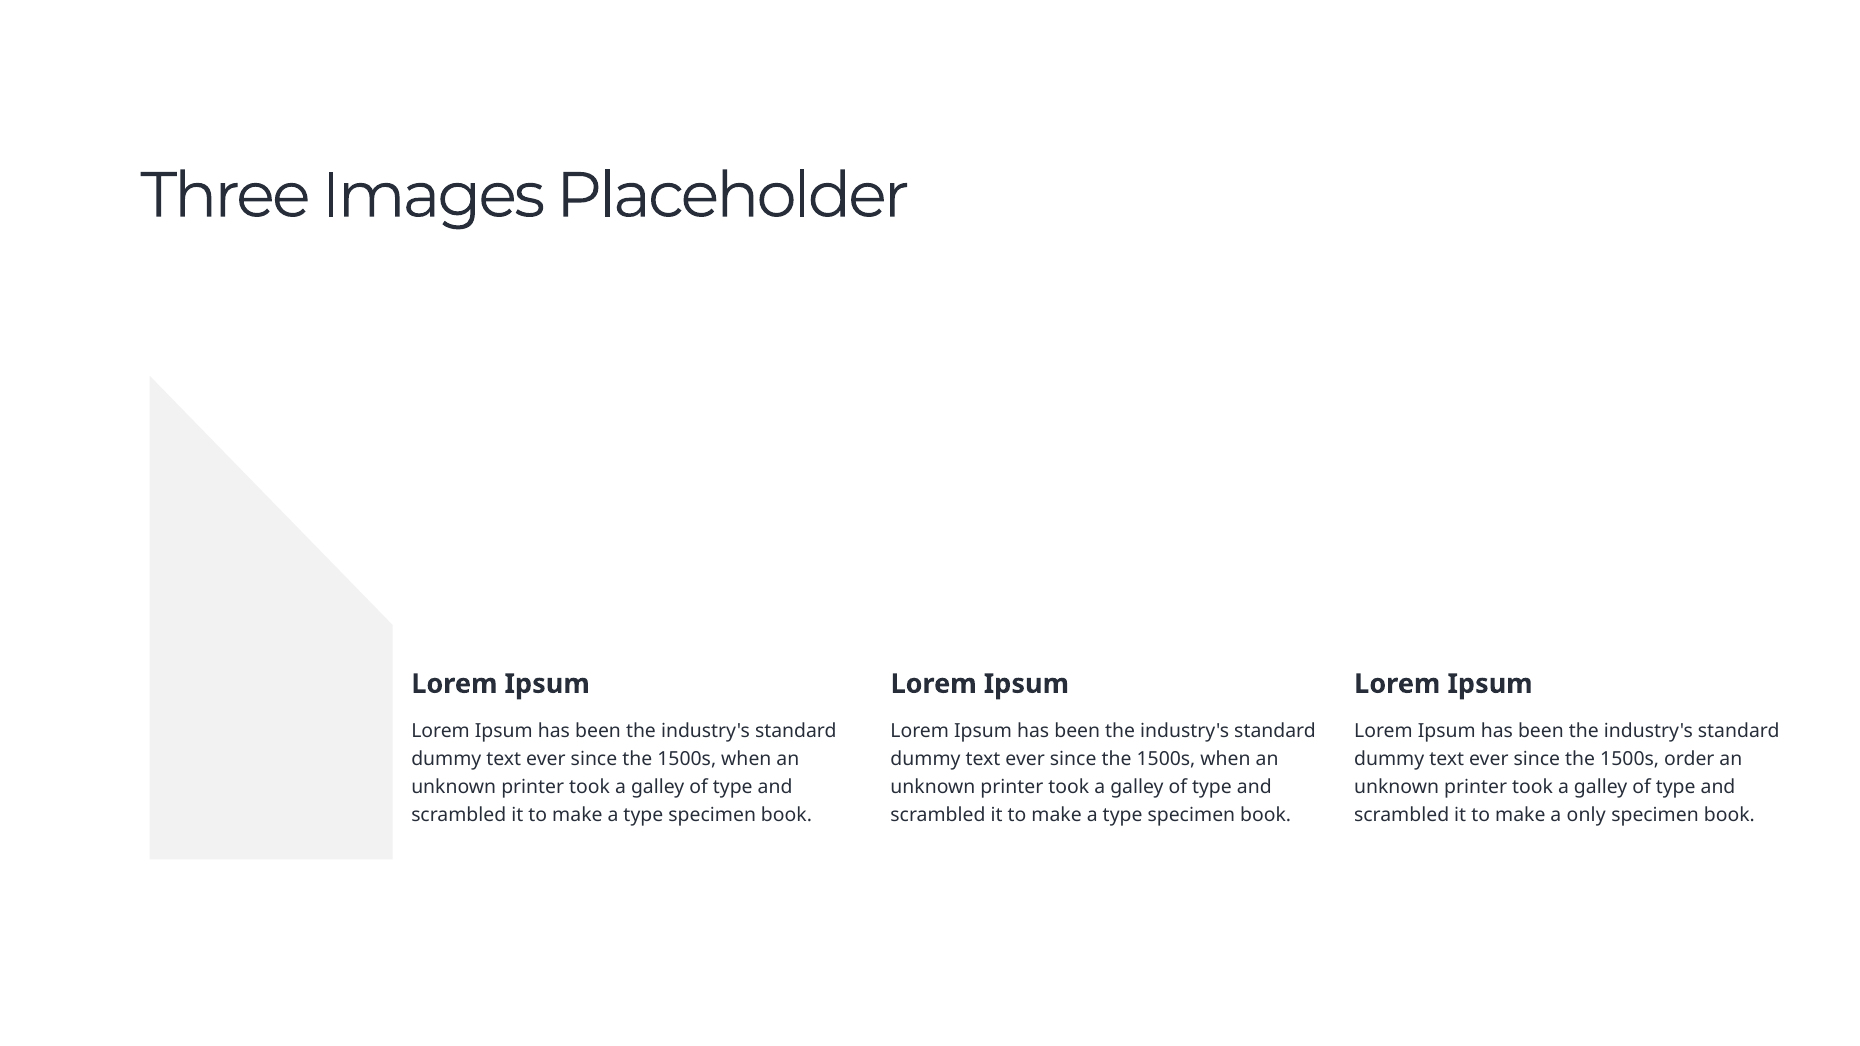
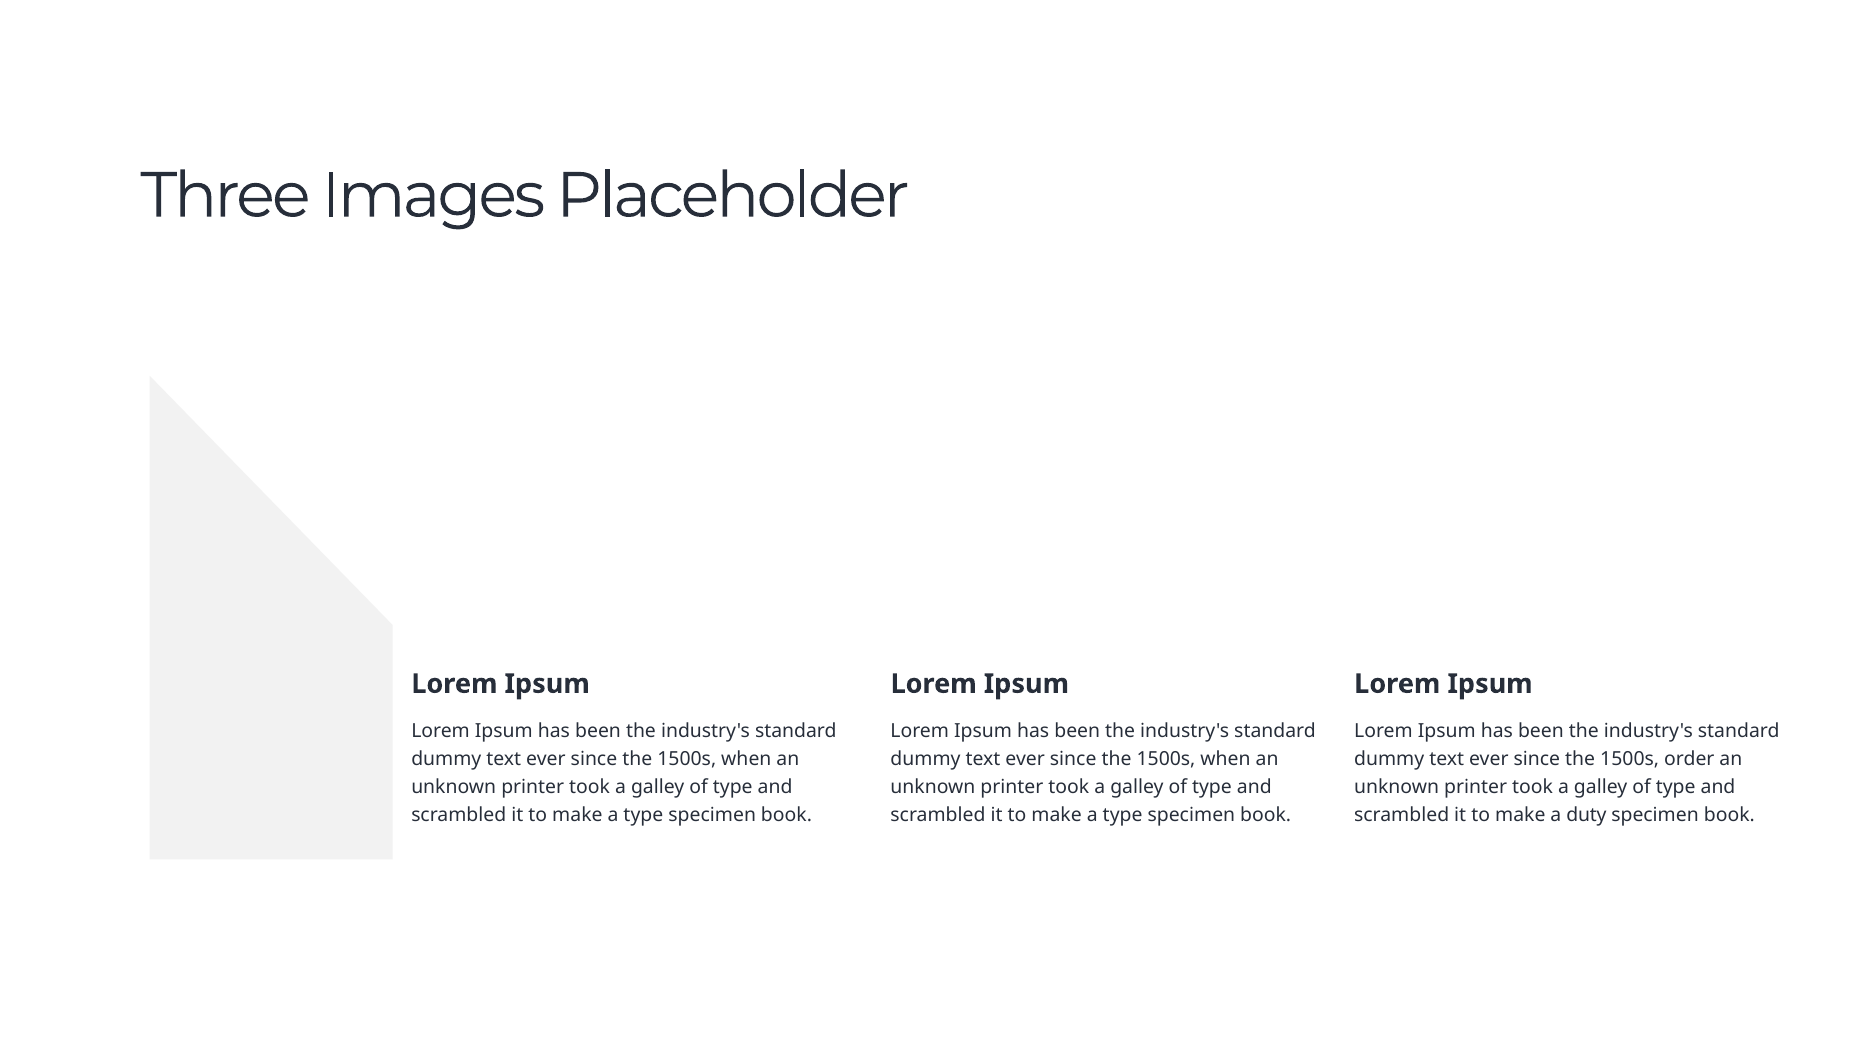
only: only -> duty (1586, 815)
